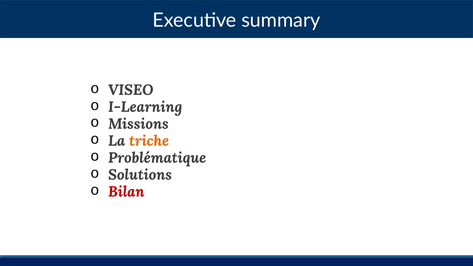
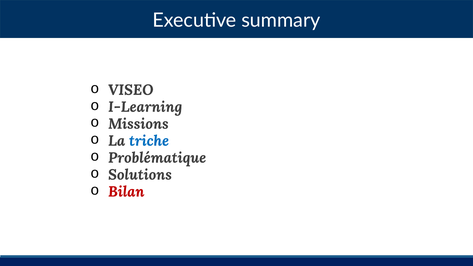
triche colour: orange -> blue (149, 141)
